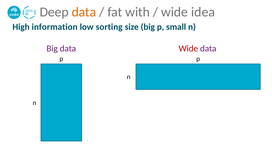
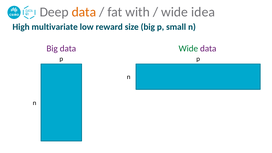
information: information -> multivariate (55, 27)
sorting: sorting -> reward (109, 27)
Wide colour: red -> green (188, 49)
